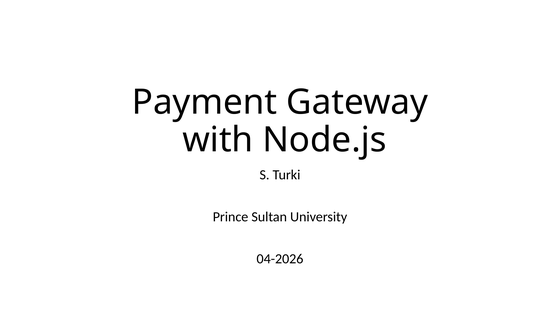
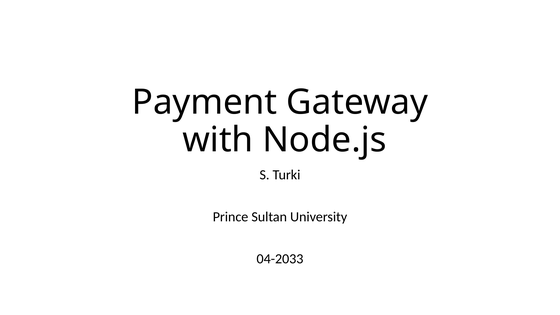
04-2026: 04-2026 -> 04-2033 (280, 259)
